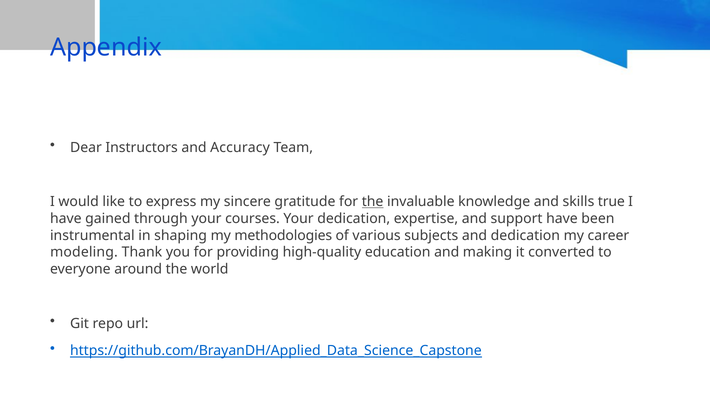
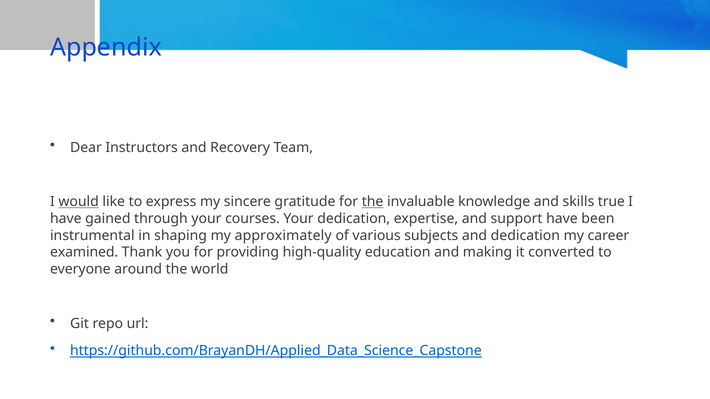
Accuracy: Accuracy -> Recovery (240, 148)
would underline: none -> present (79, 202)
methodologies: methodologies -> approximately (283, 236)
modeling: modeling -> examined (84, 253)
